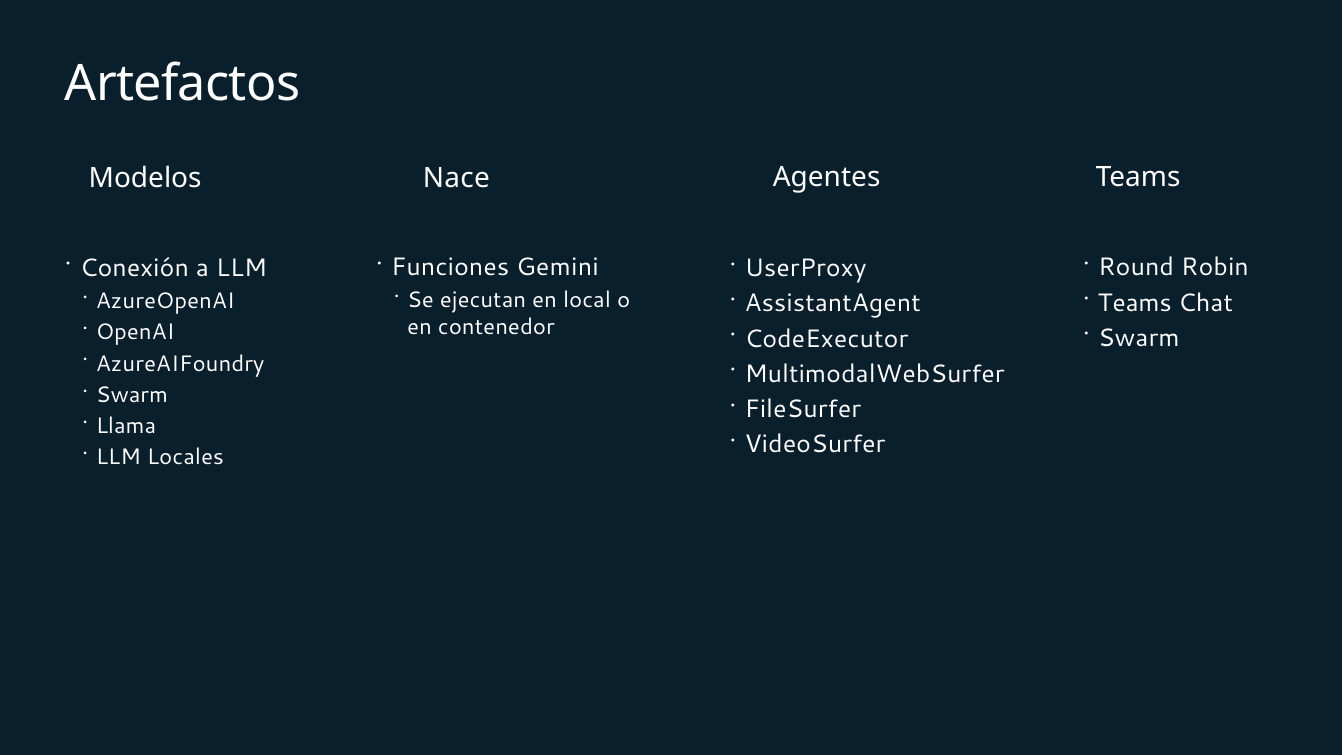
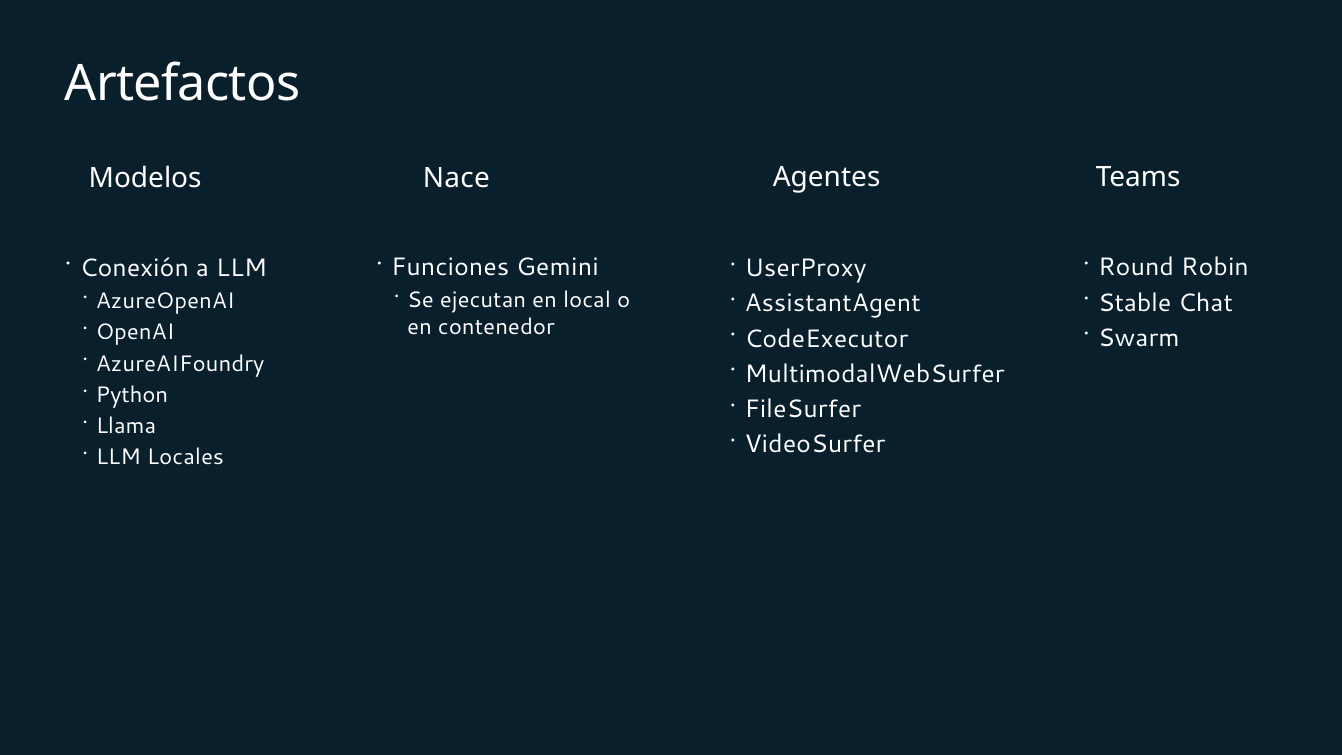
Teams: Teams -> Stable (1135, 303)
Swarm: Swarm -> Python (132, 395)
